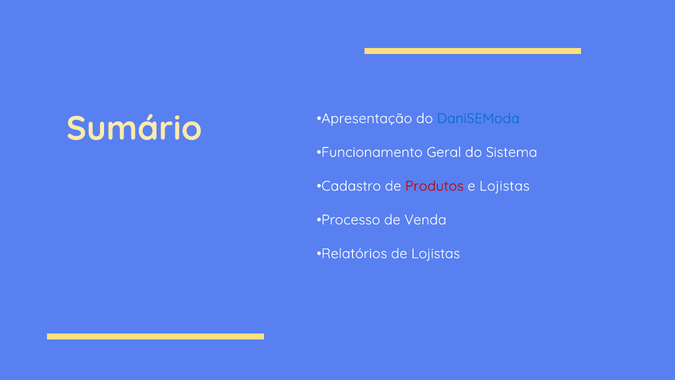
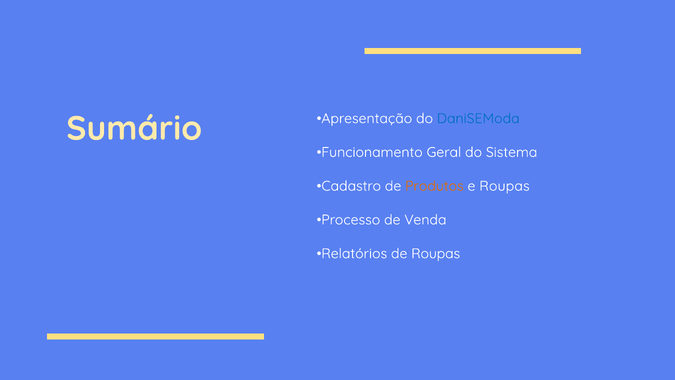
Produtos colour: red -> orange (434, 186)
e Lojistas: Lojistas -> Roupas (504, 186)
de Lojistas: Lojistas -> Roupas (436, 253)
